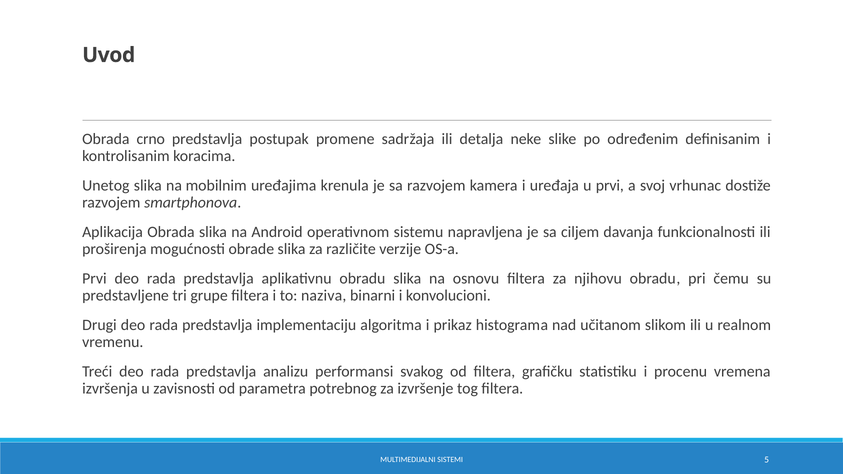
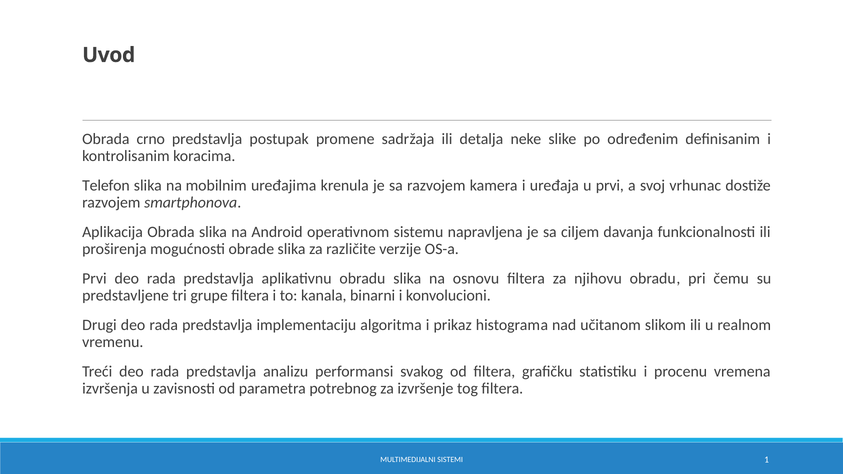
Unetog: Unetog -> Telefon (106, 186)
naziva: naziva -> kanala (324, 296)
5: 5 -> 1 (767, 460)
